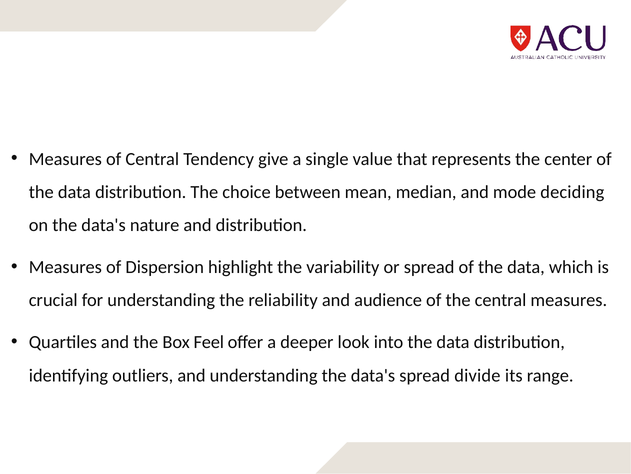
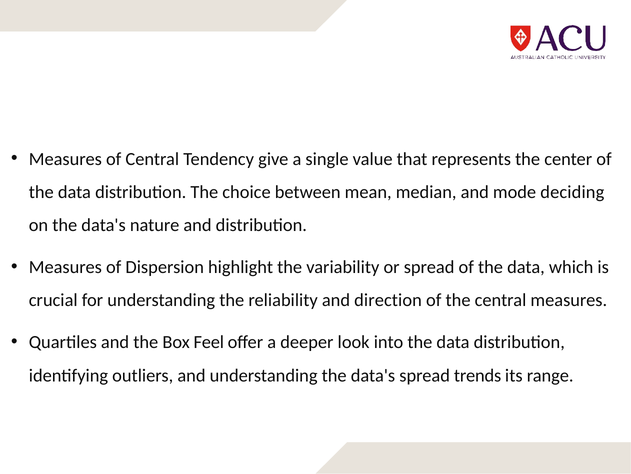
audience: audience -> direction (388, 300)
divide: divide -> trends (478, 375)
